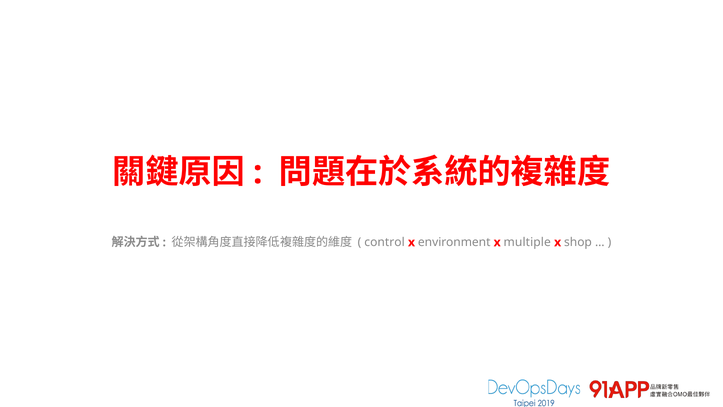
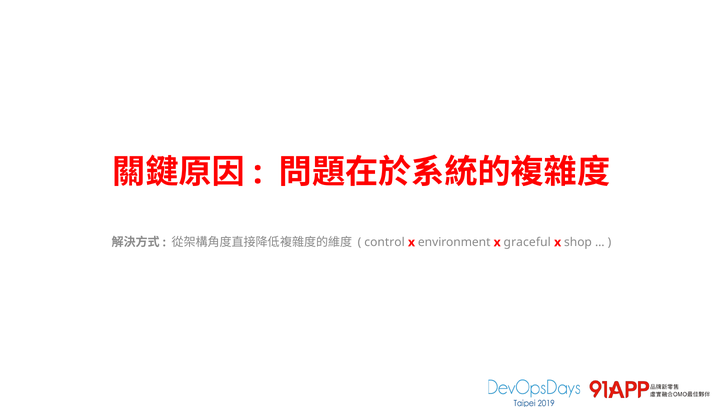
multiple: multiple -> graceful (527, 242)
